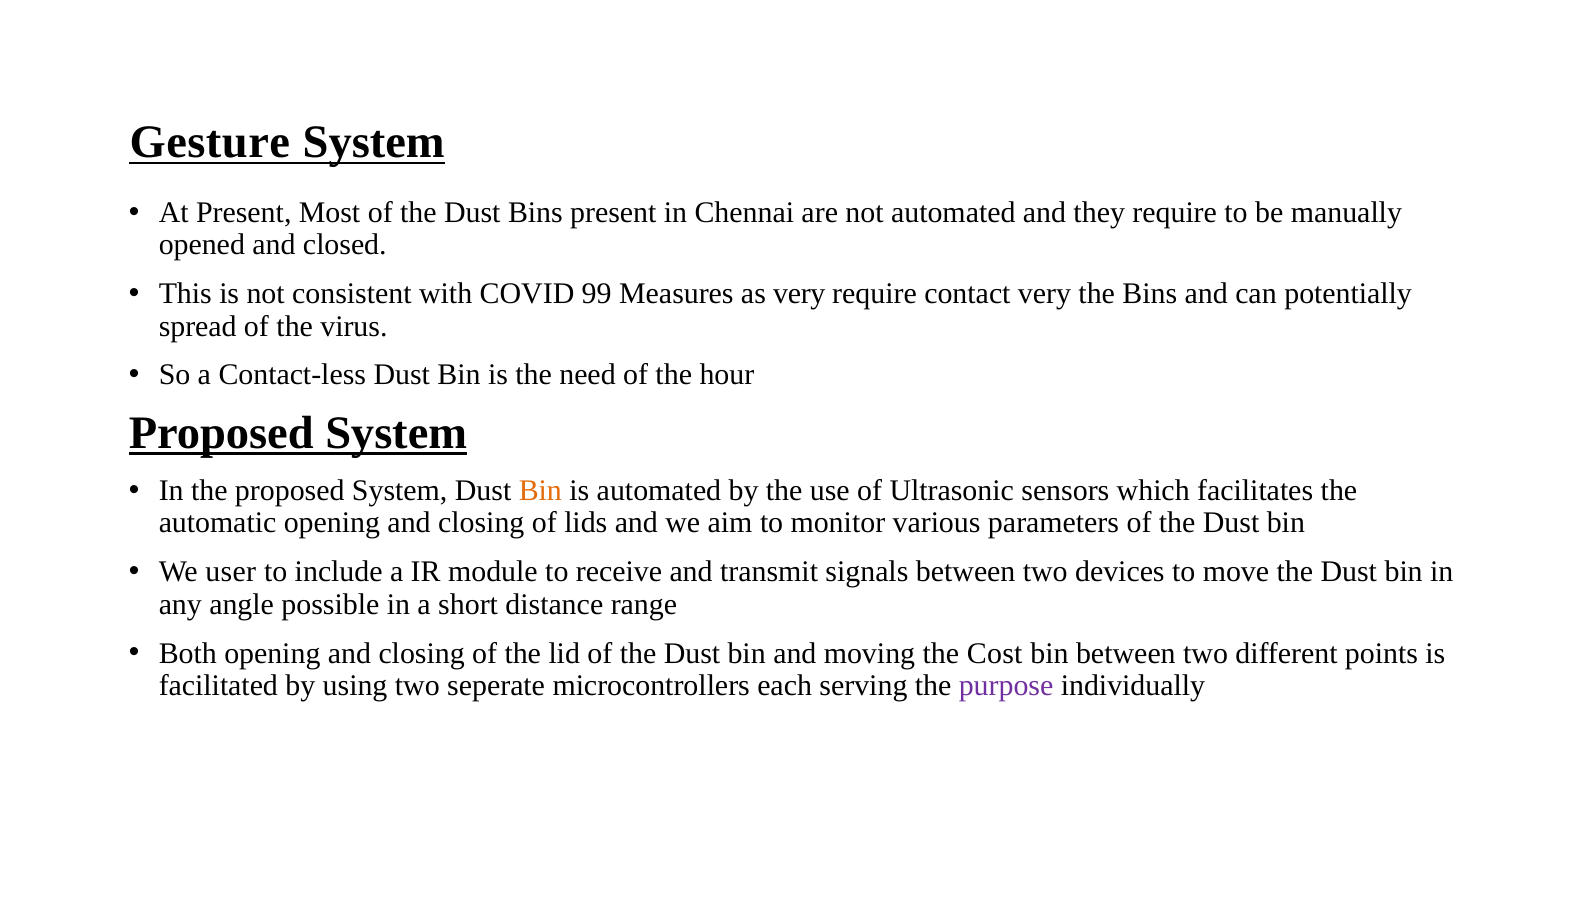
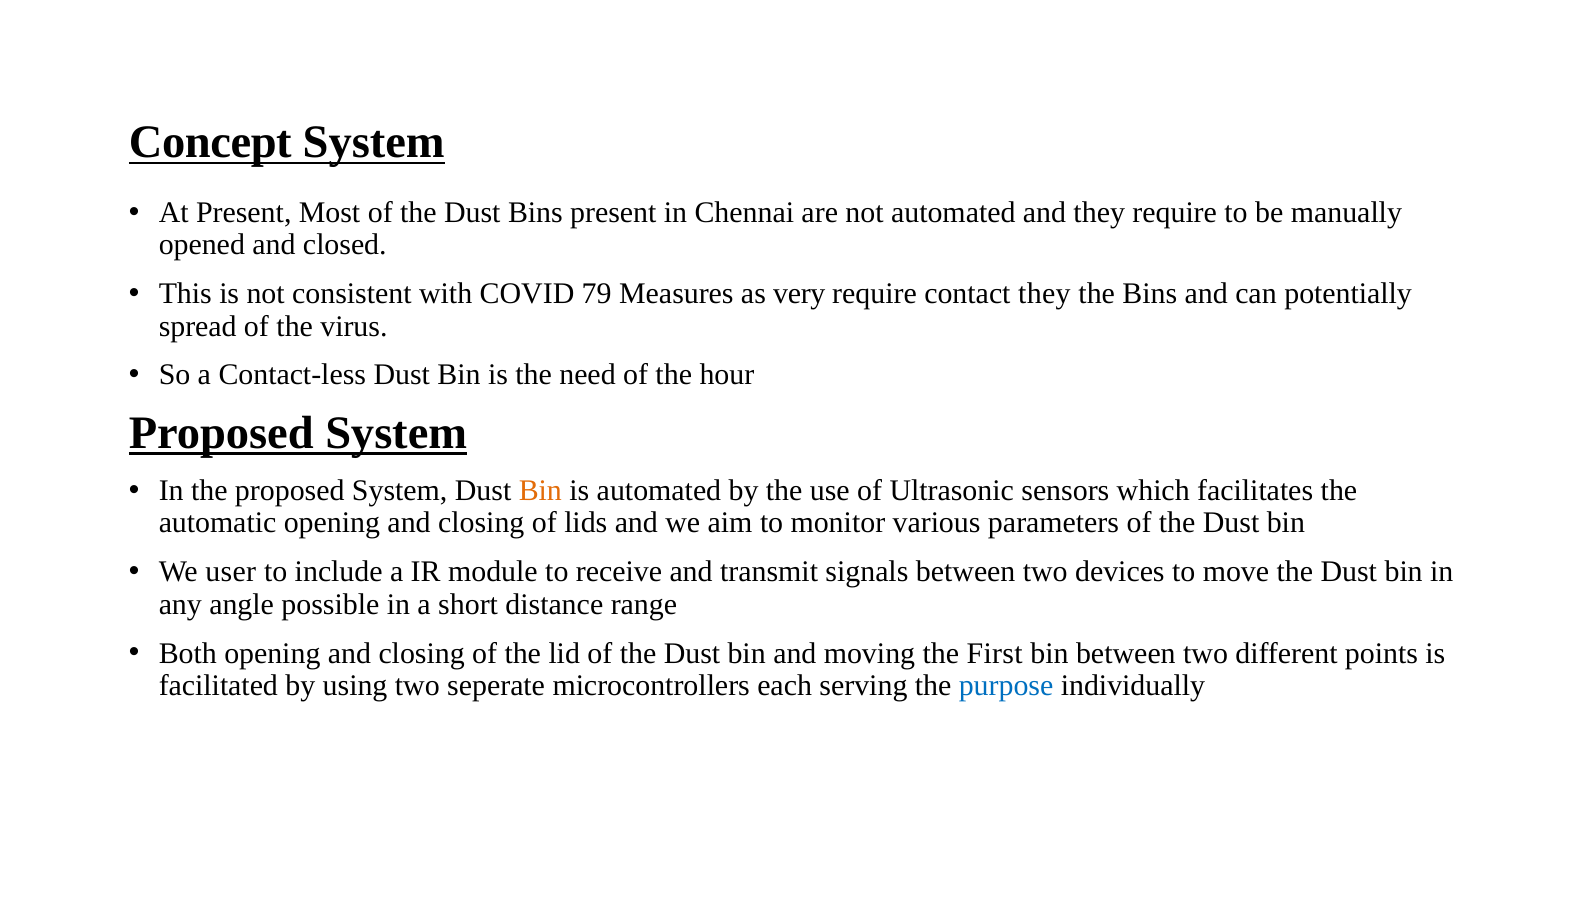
Gesture: Gesture -> Concept (210, 143)
99: 99 -> 79 (597, 294)
contact very: very -> they (1044, 294)
Cost: Cost -> First (995, 653)
purpose colour: purple -> blue (1006, 686)
